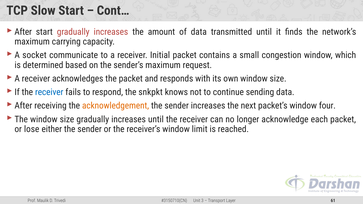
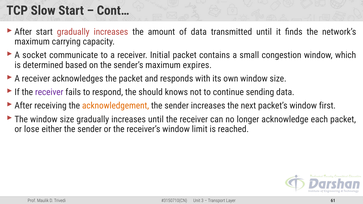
request: request -> expires (197, 65)
receiver colour: blue -> purple (49, 92)
snkpkt: snkpkt -> should (151, 92)
four: four -> first (327, 106)
